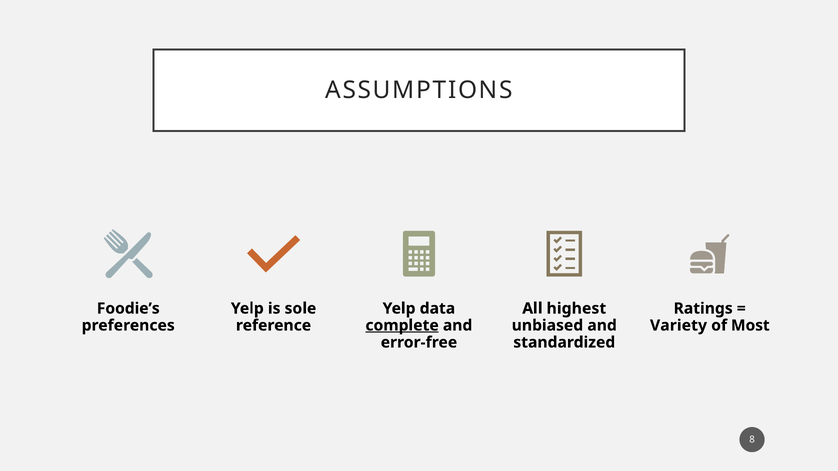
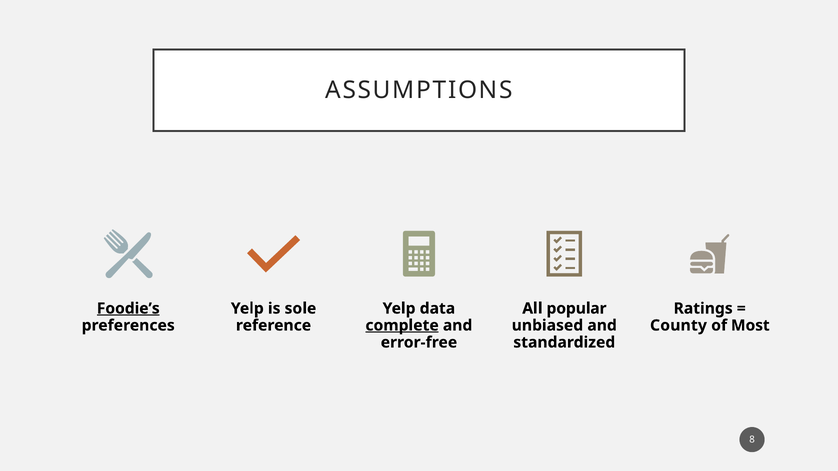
Foodie’s underline: none -> present (128, 309)
highest: highest -> popular (577, 309)
Variety: Variety -> County (678, 326)
